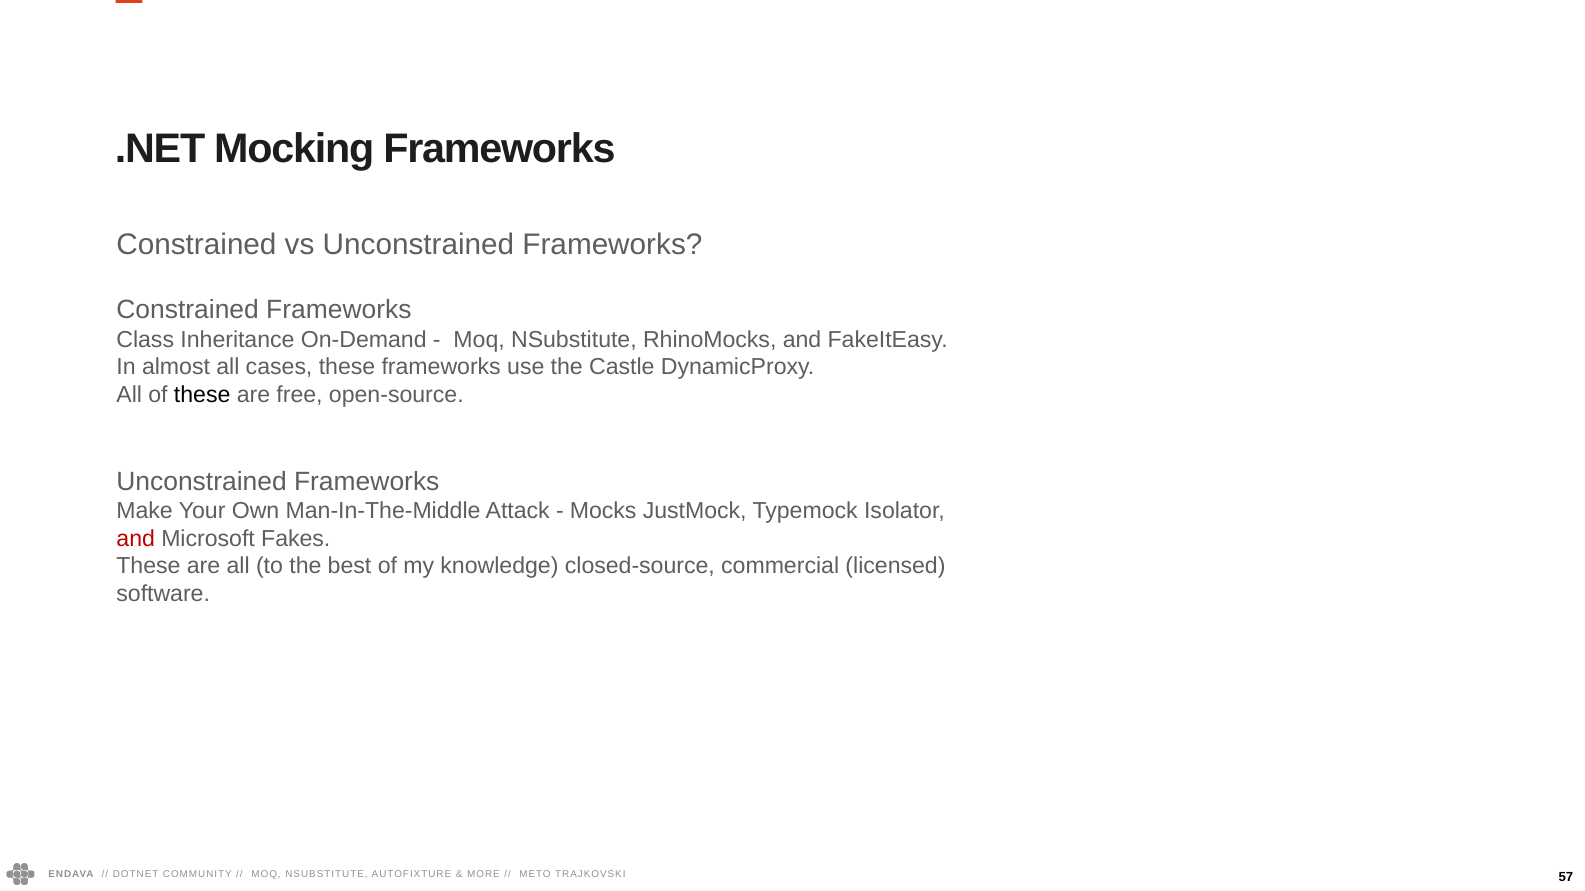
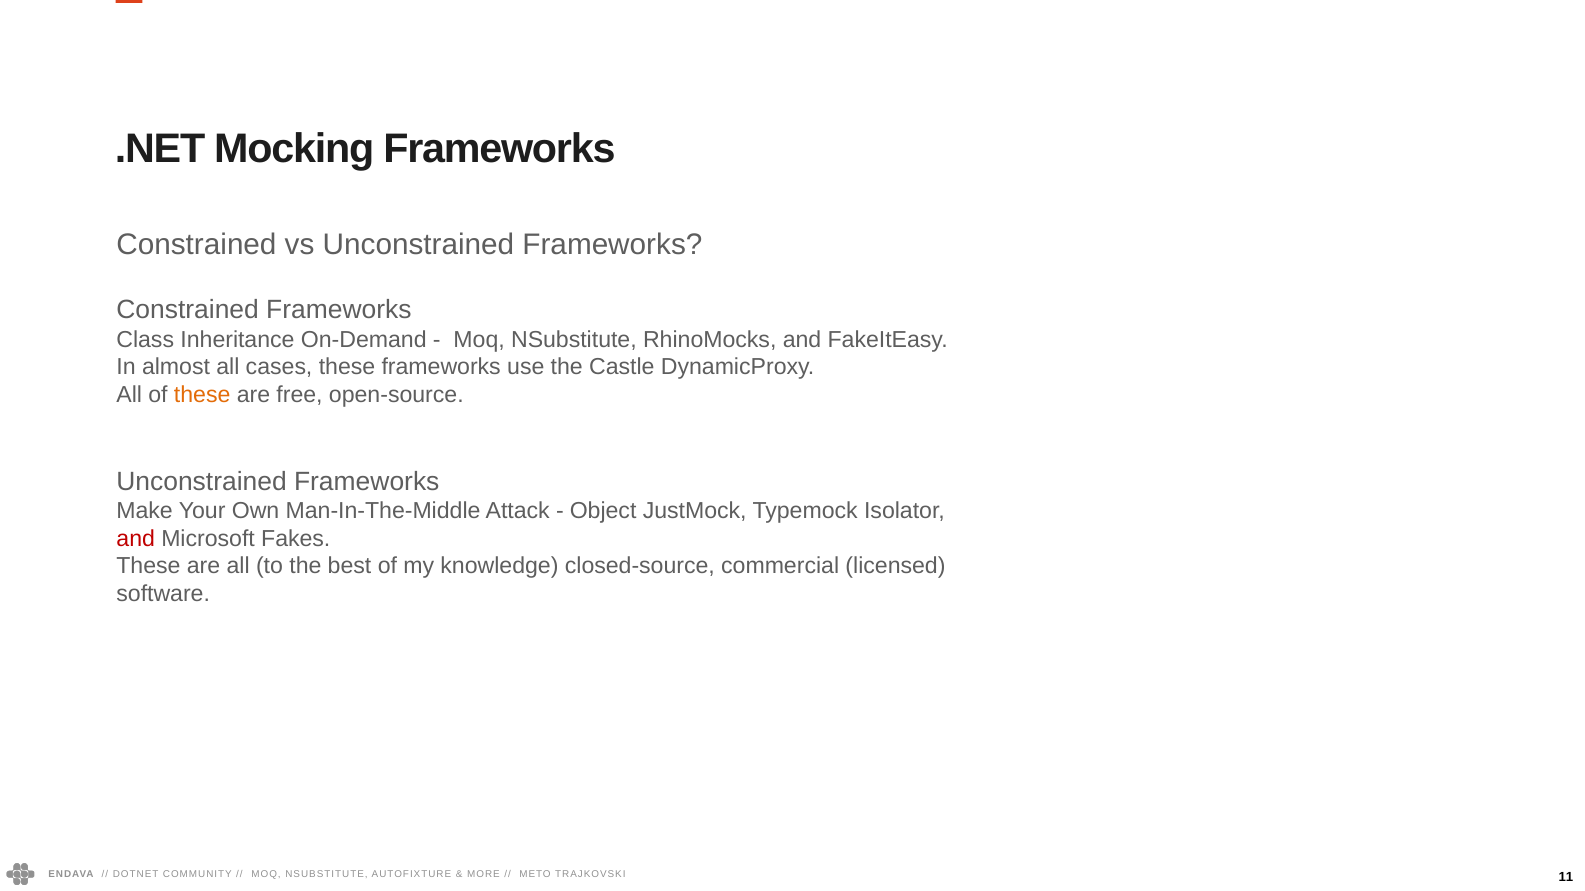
these colour: black -> orange (202, 395)
Mocks: Mocks -> Object (603, 511)
57: 57 -> 11 (1566, 877)
